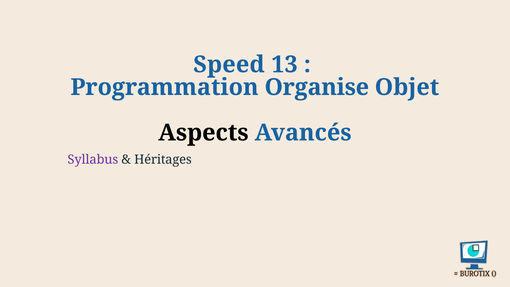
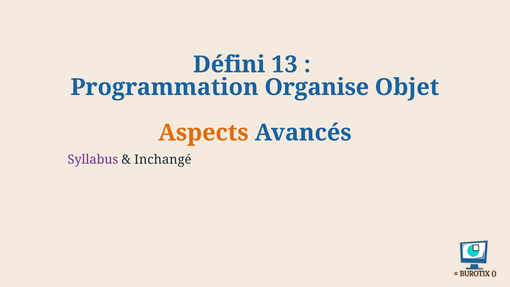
Speed: Speed -> Défini (229, 65)
Aspects colour: black -> orange (203, 133)
Héritages: Héritages -> Inchangé (163, 159)
